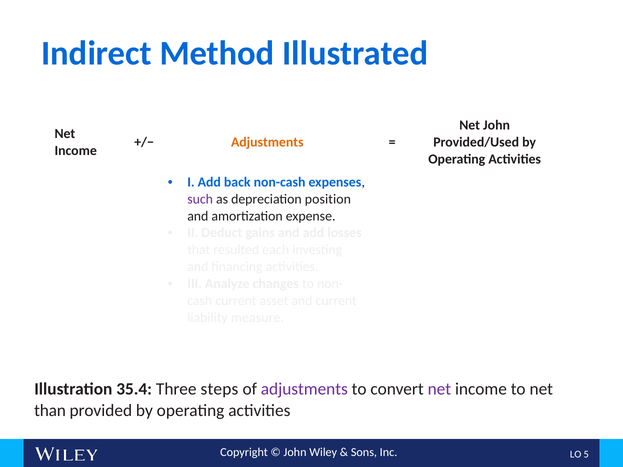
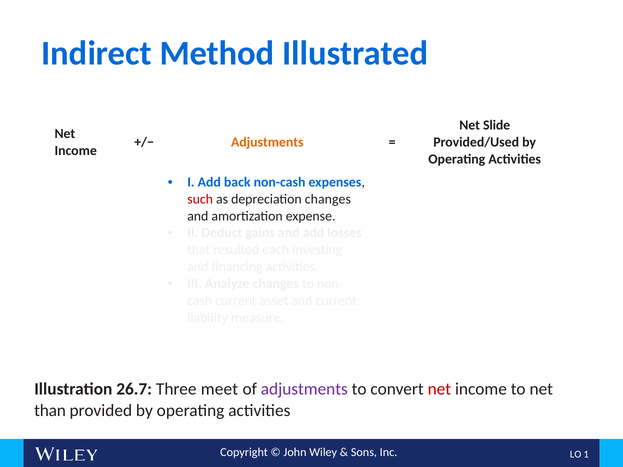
Net John: John -> Slide (497, 125)
such colour: purple -> red (200, 199)
depreciation position: position -> changes (328, 199)
35.4: 35.4 -> 26.7 (134, 389)
steps: steps -> meet (219, 389)
net colour: purple -> red (439, 389)
5: 5 -> 1 (586, 455)
